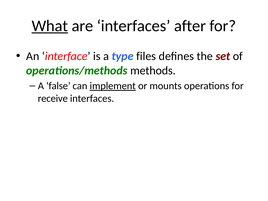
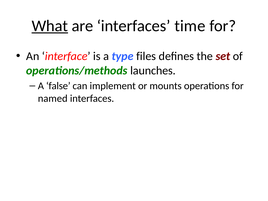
after: after -> time (190, 26)
methods: methods -> launches (153, 71)
implement underline: present -> none (113, 86)
receive: receive -> named (53, 98)
